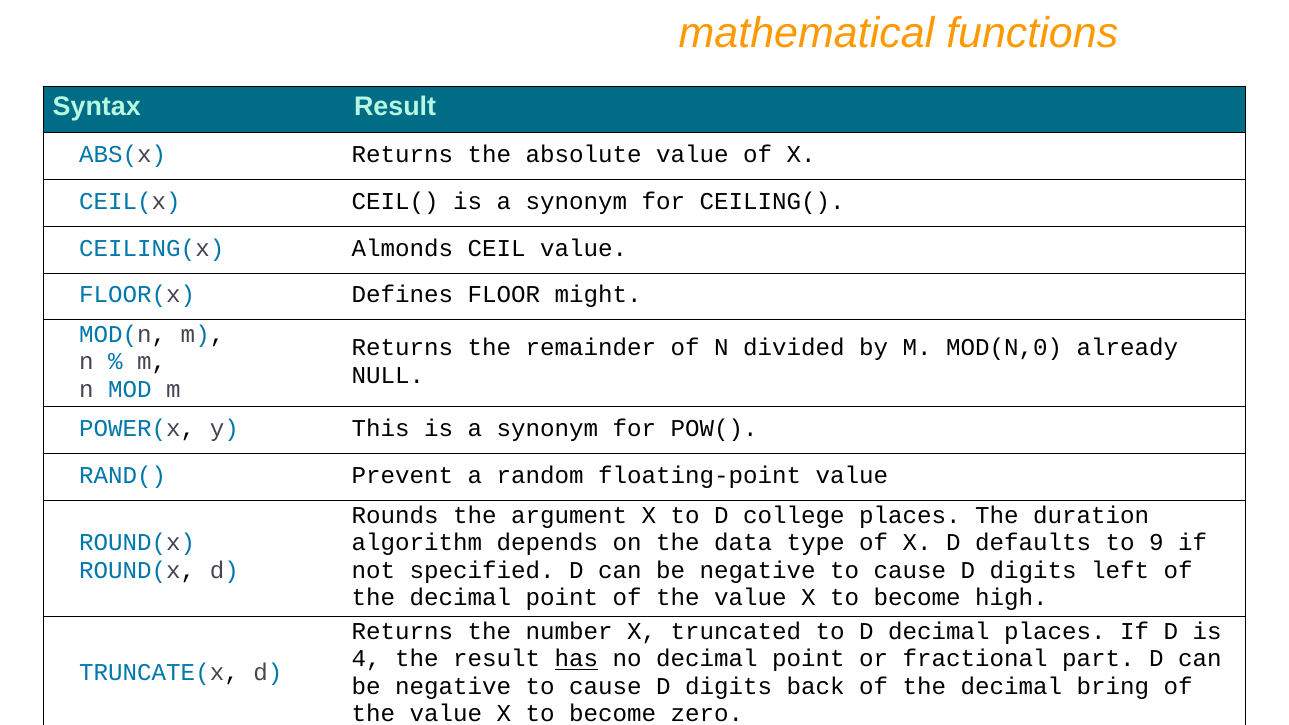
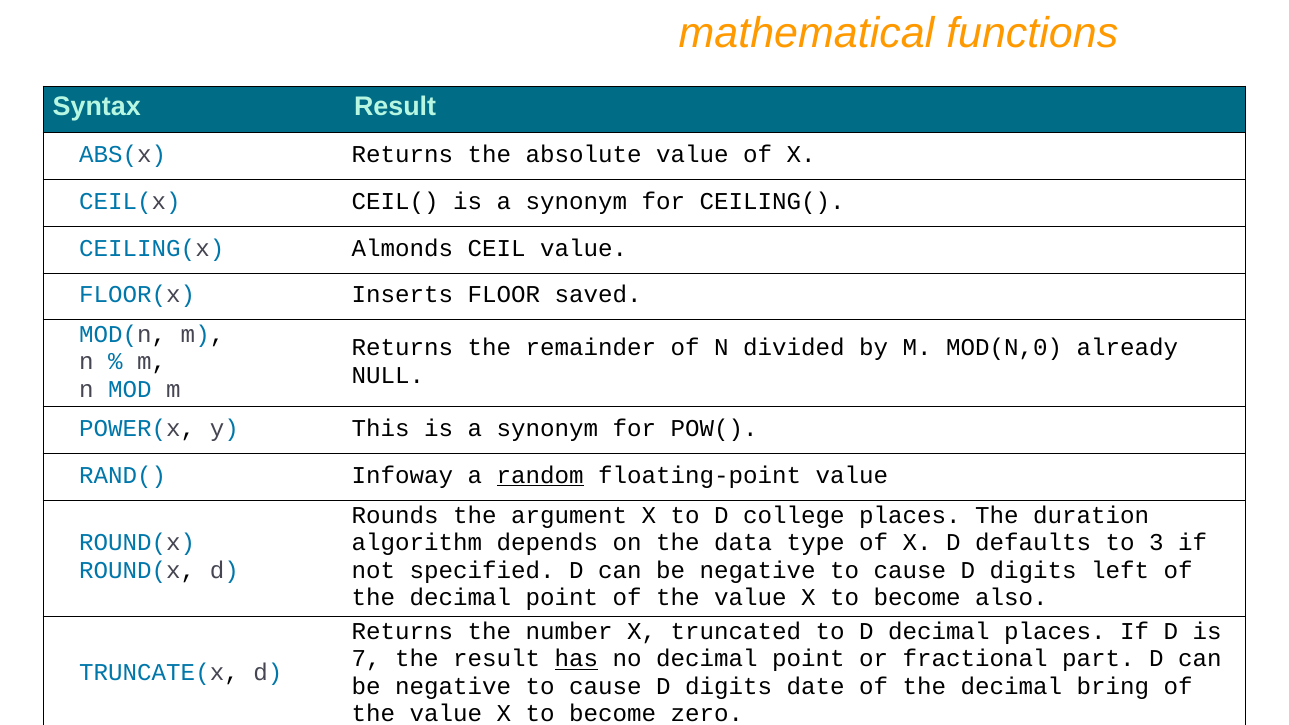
Defines: Defines -> Inserts (402, 295)
might: might -> saved (598, 295)
Prevent: Prevent -> Infoway (402, 475)
random underline: none -> present (540, 475)
9: 9 -> 3 (1156, 543)
high: high -> also (1011, 598)
4: 4 -> 7 (366, 659)
back: back -> date (816, 686)
